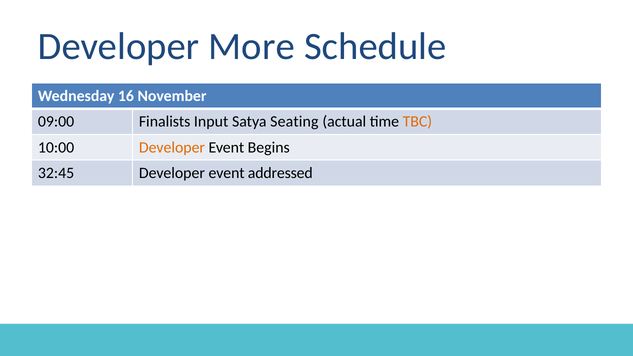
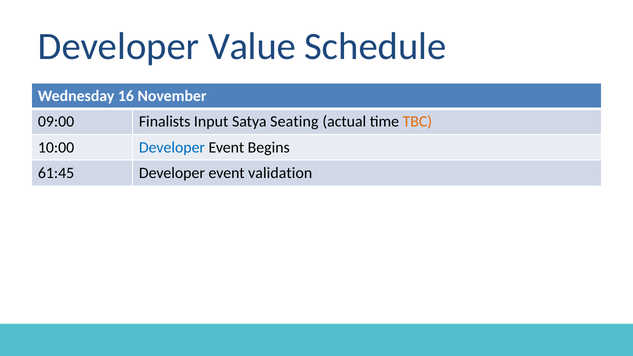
More: More -> Value (252, 47)
Developer colour: orange -> blue (172, 147)
32:45: 32:45 -> 61:45 (56, 173)
addressed: addressed -> validation (280, 173)
